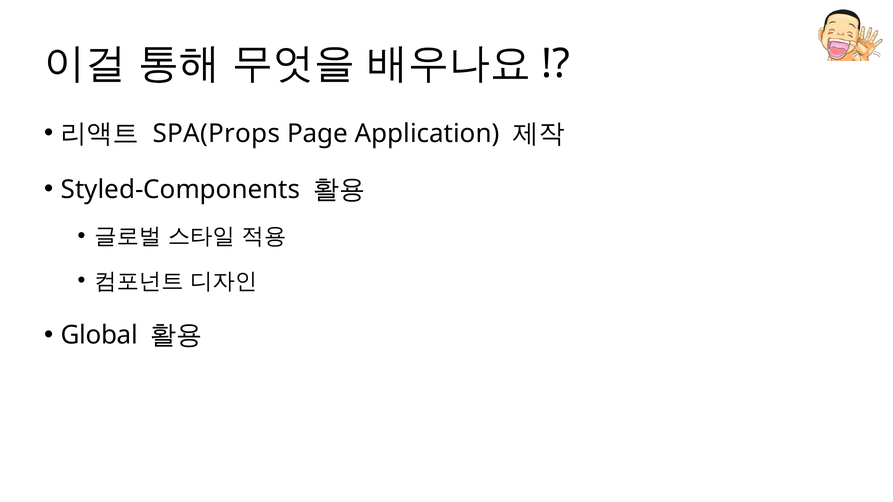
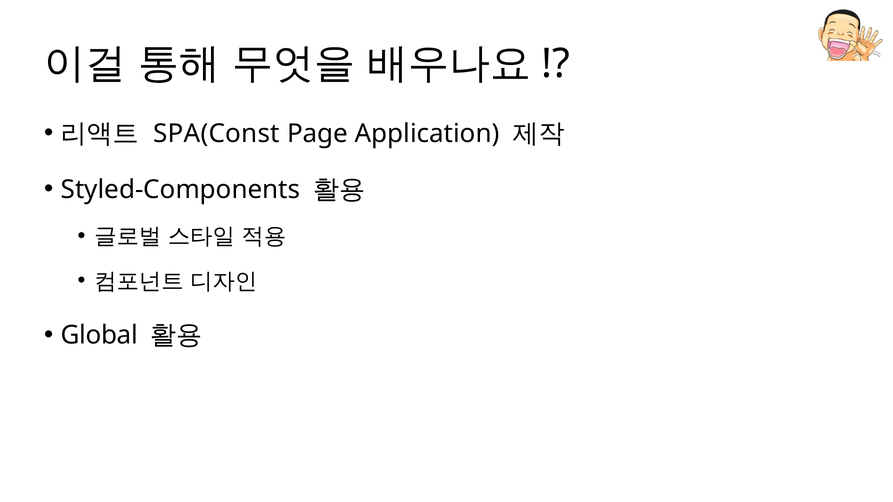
SPA(Props: SPA(Props -> SPA(Const (216, 134)
